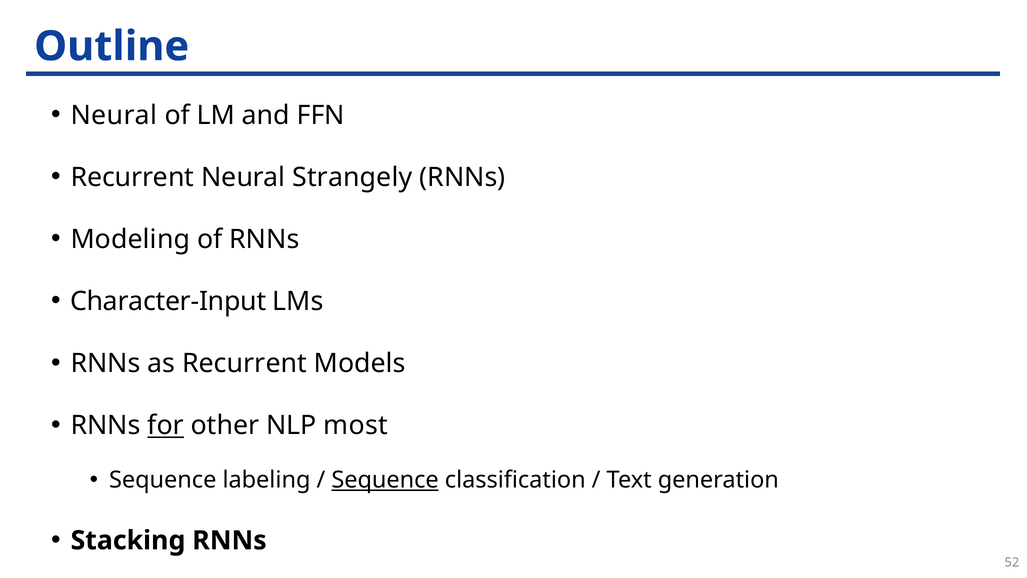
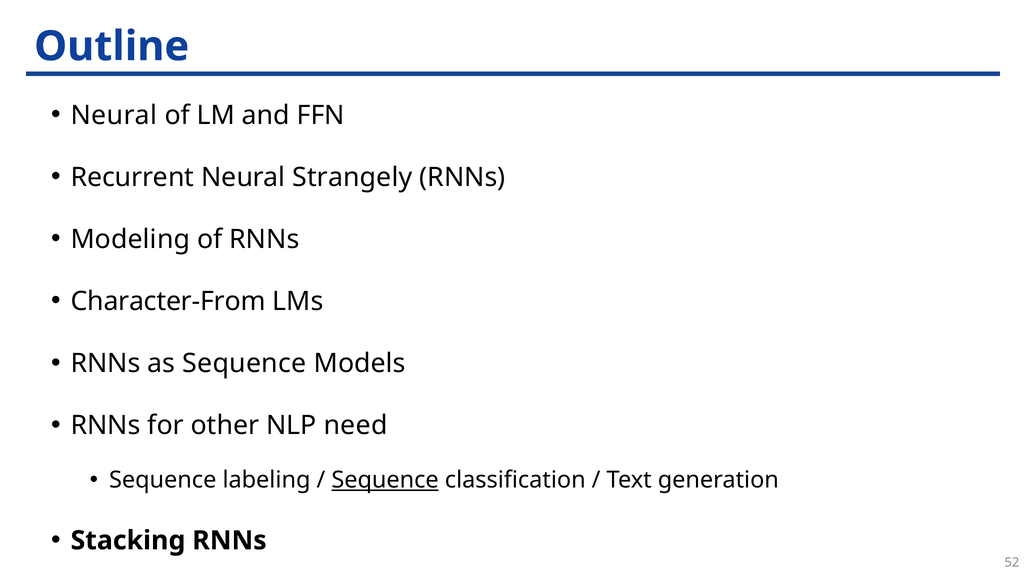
Character-Input: Character-Input -> Character-From (168, 301)
as Recurrent: Recurrent -> Sequence (244, 363)
for underline: present -> none (166, 425)
most: most -> need (356, 425)
